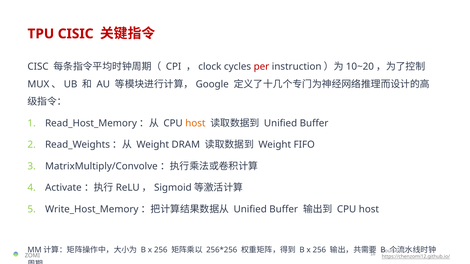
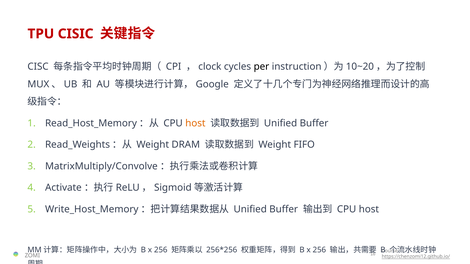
per colour: red -> black (261, 67)
